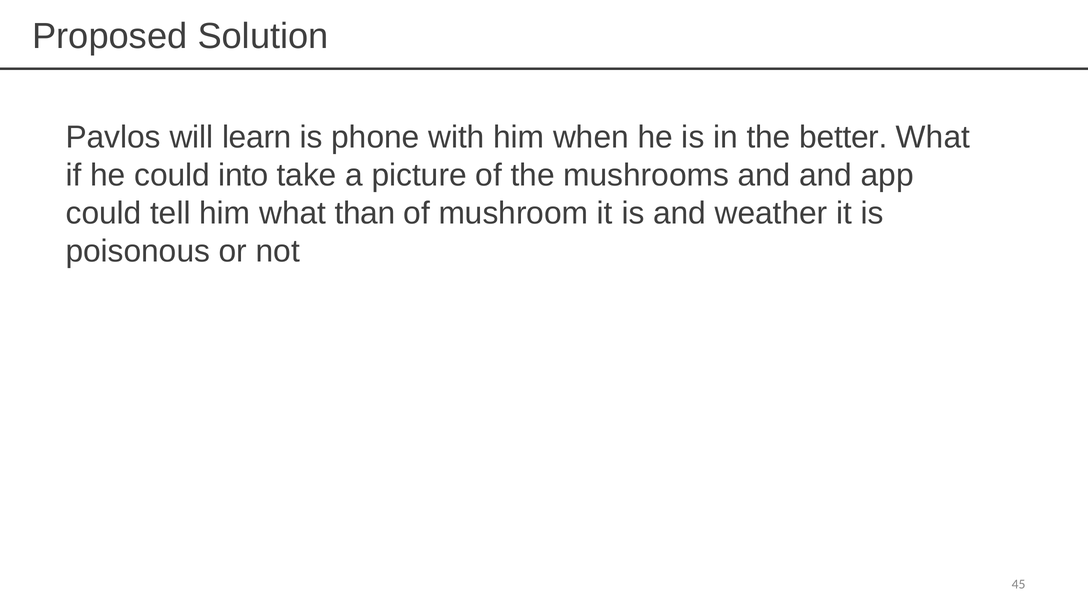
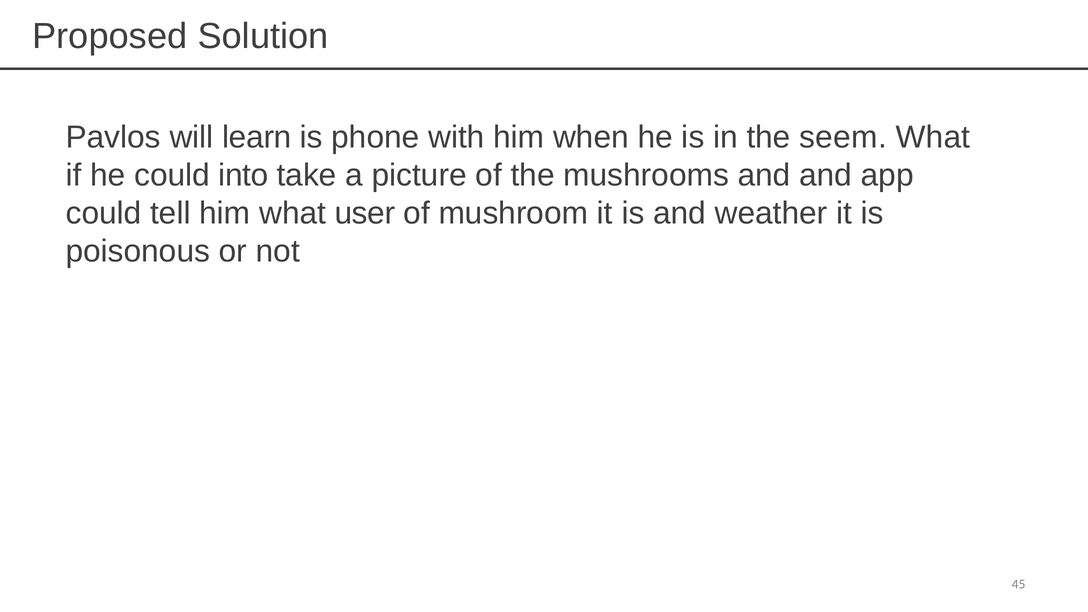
better: better -> seem (843, 137)
than: than -> user (365, 213)
